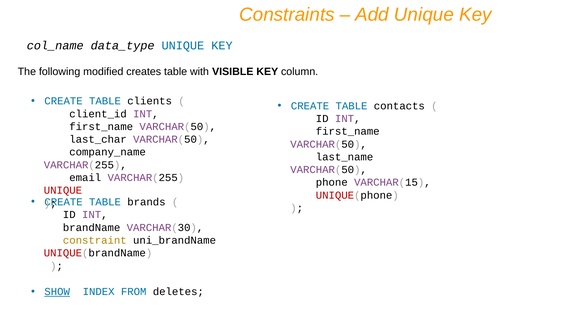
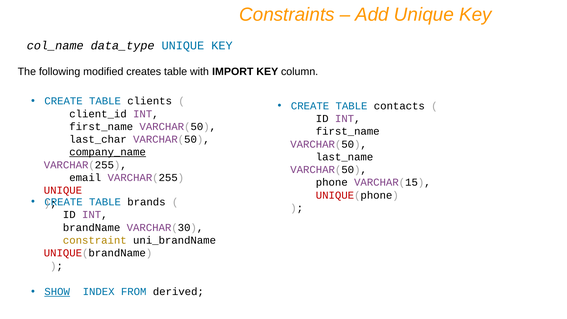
VISIBLE: VISIBLE -> IMPORT (233, 72)
company_name underline: none -> present (108, 152)
deletes: deletes -> derived (178, 292)
